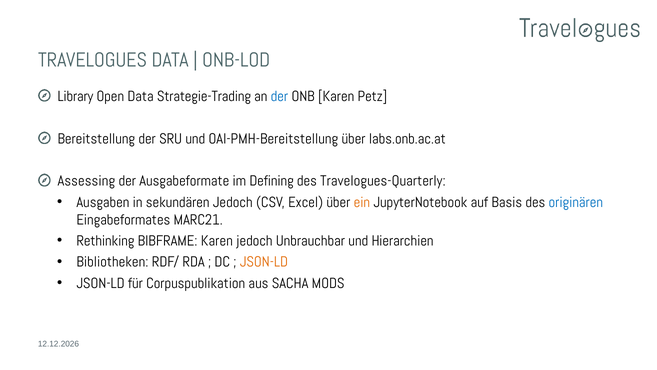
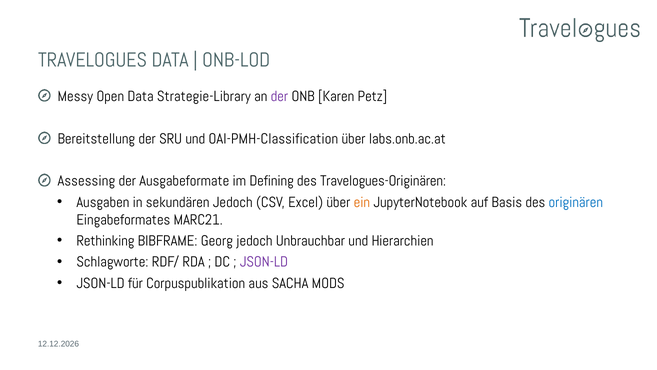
Library: Library -> Messy (75, 96)
Strategie-Trading: Strategie-Trading -> Strategie-Library (204, 96)
der colour: blue -> purple (279, 96)
OAI-PMH-Bereitstellung: OAI-PMH-Bereitstellung -> OAI-PMH-Classification (273, 139)
Travelogues-Quarterly: Travelogues-Quarterly -> Travelogues-Originären (383, 181)
BIBFRAME Karen: Karen -> Georg (217, 241)
Bibliotheken: Bibliotheken -> Schlagworte (112, 262)
JSON-LD colour: orange -> purple (264, 262)
